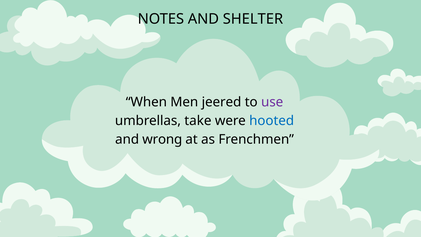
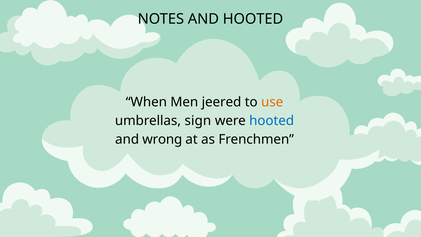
AND SHELTER: SHELTER -> HOOTED (253, 19)
use colour: purple -> orange (272, 102)
take: take -> sign (198, 121)
